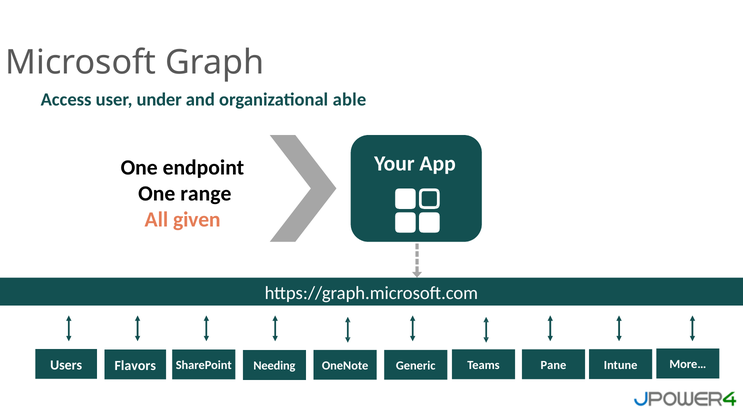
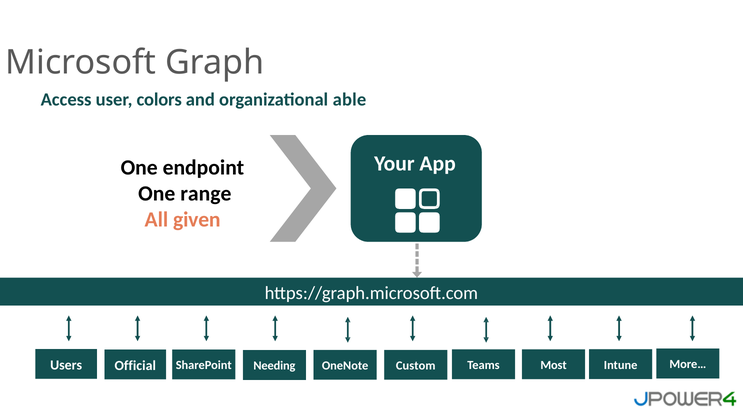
under: under -> colors (159, 99)
Flavors: Flavors -> Official (135, 365)
Generic: Generic -> Custom (416, 366)
Pane: Pane -> Most (554, 365)
